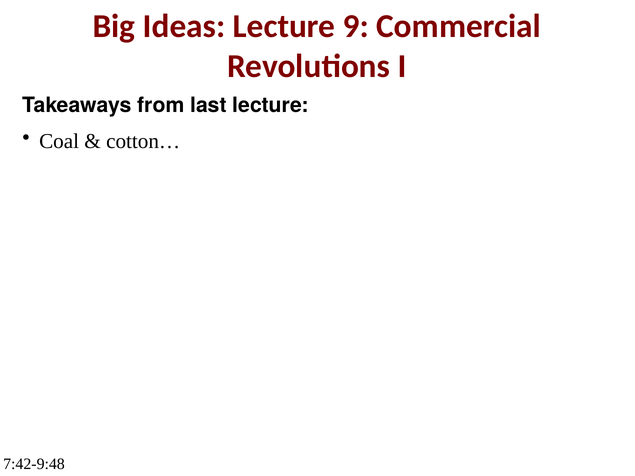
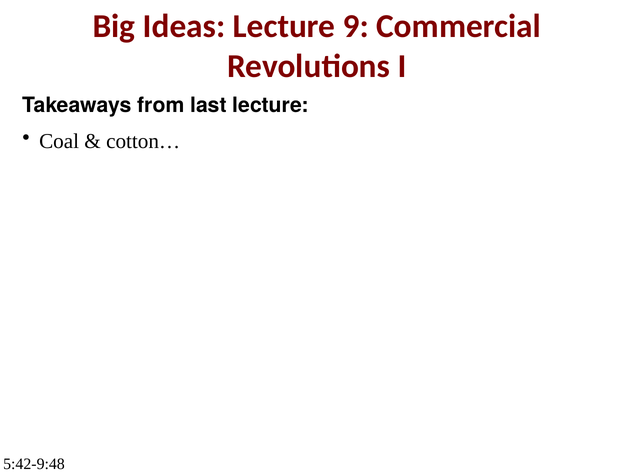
7:42-9:48: 7:42-9:48 -> 5:42-9:48 (34, 464)
